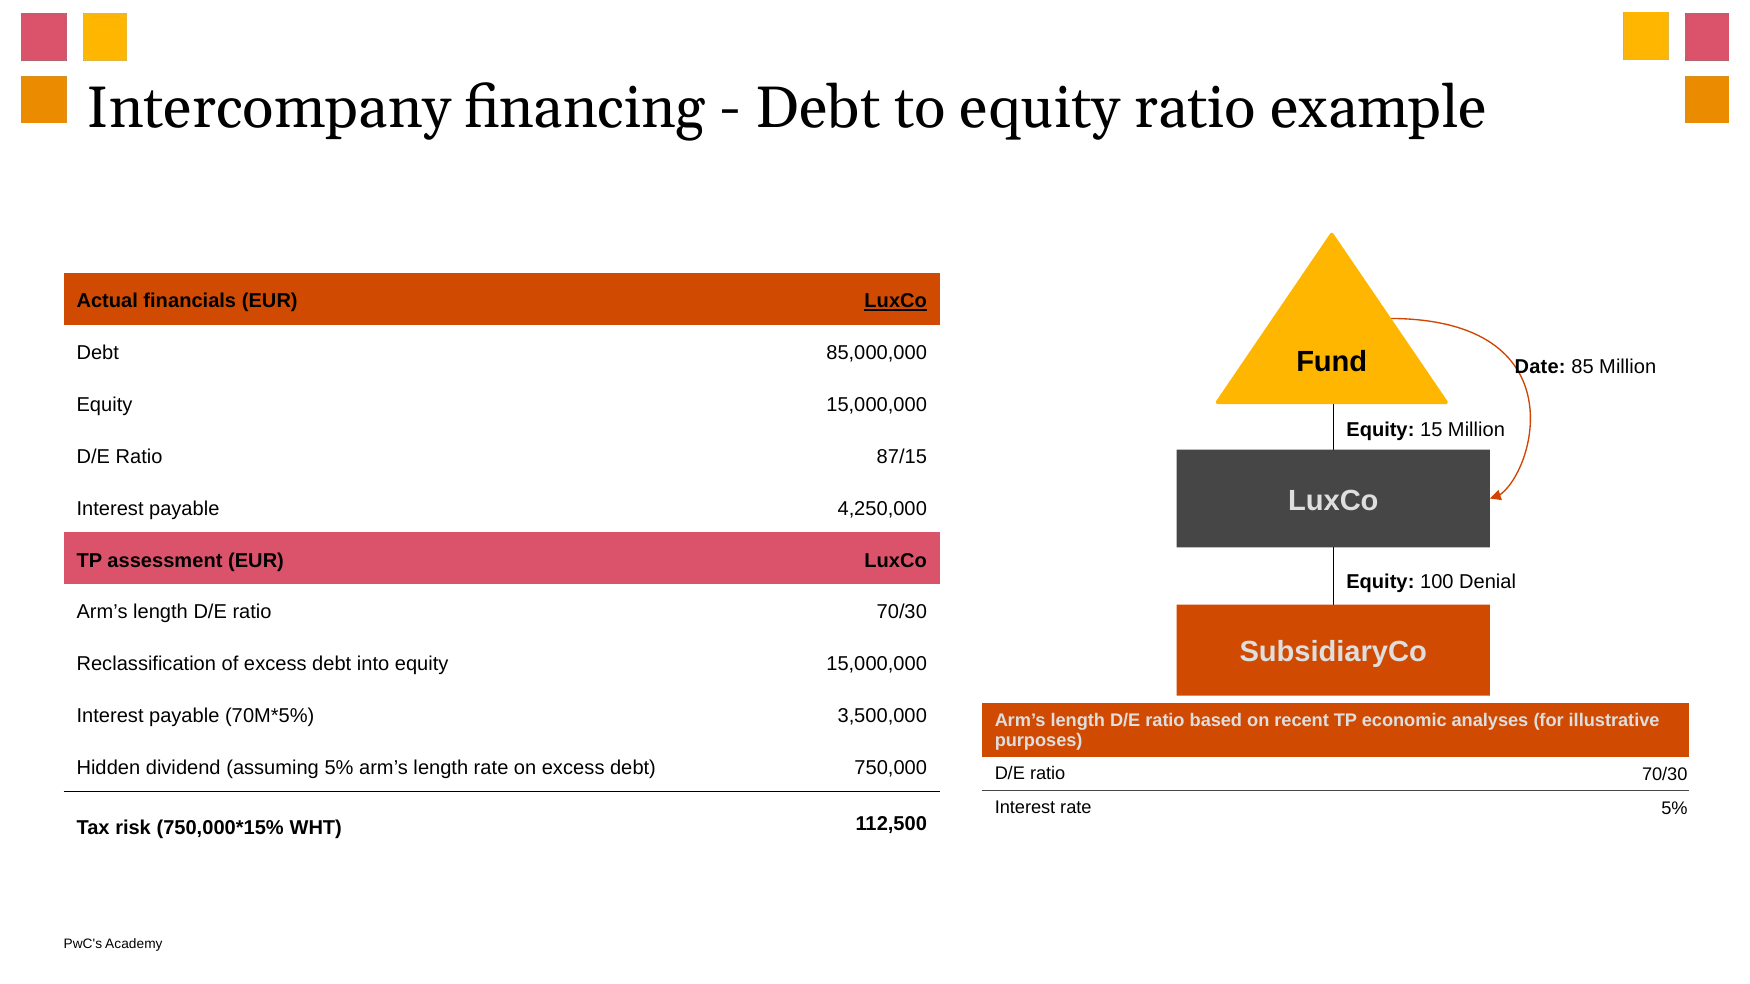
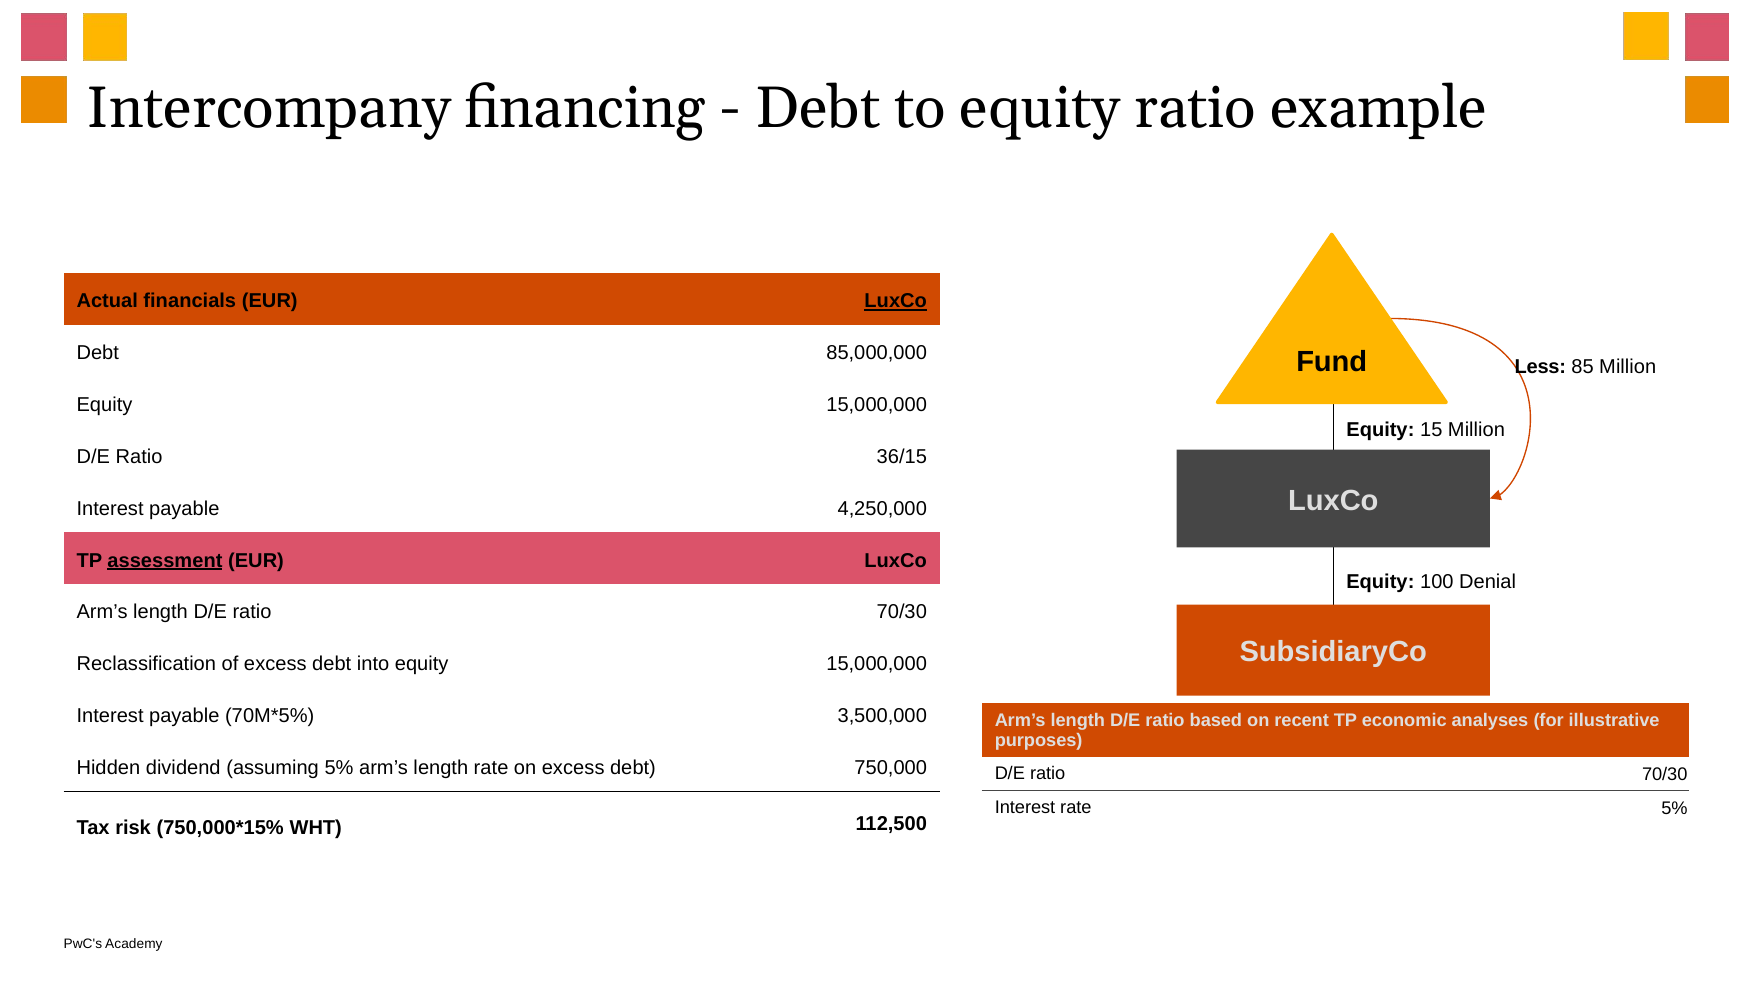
Date: Date -> Less (1540, 367)
87/15: 87/15 -> 36/15 (902, 457)
assessment underline: none -> present (165, 561)
